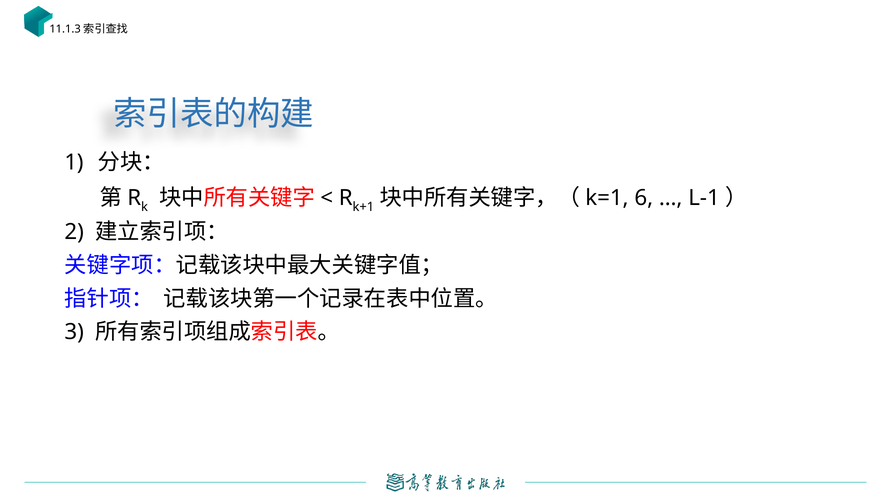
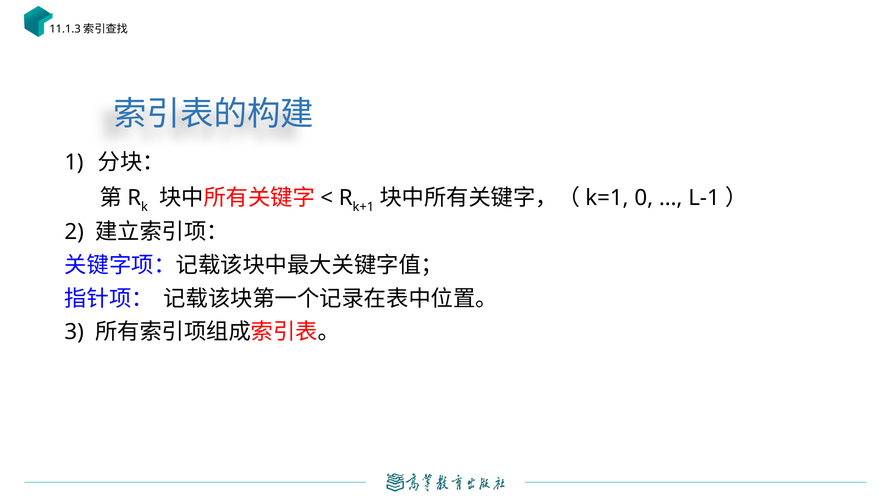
6: 6 -> 0 (644, 198)
